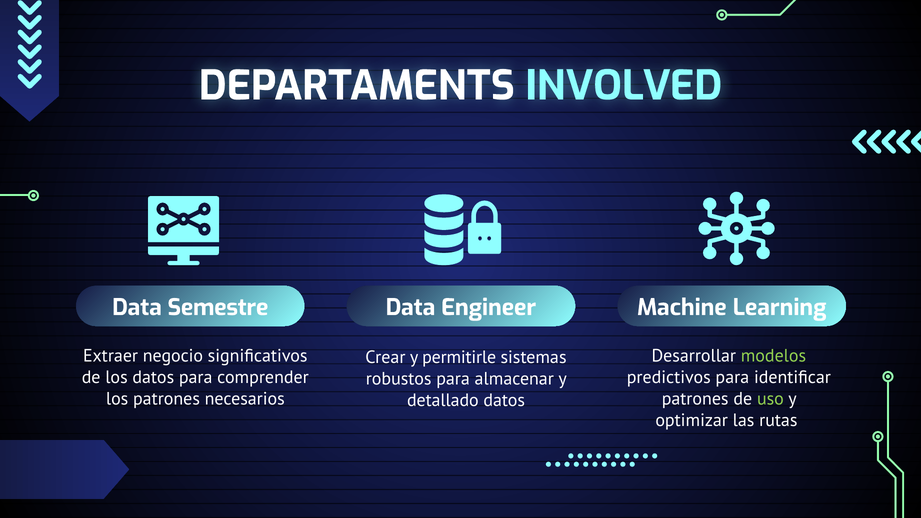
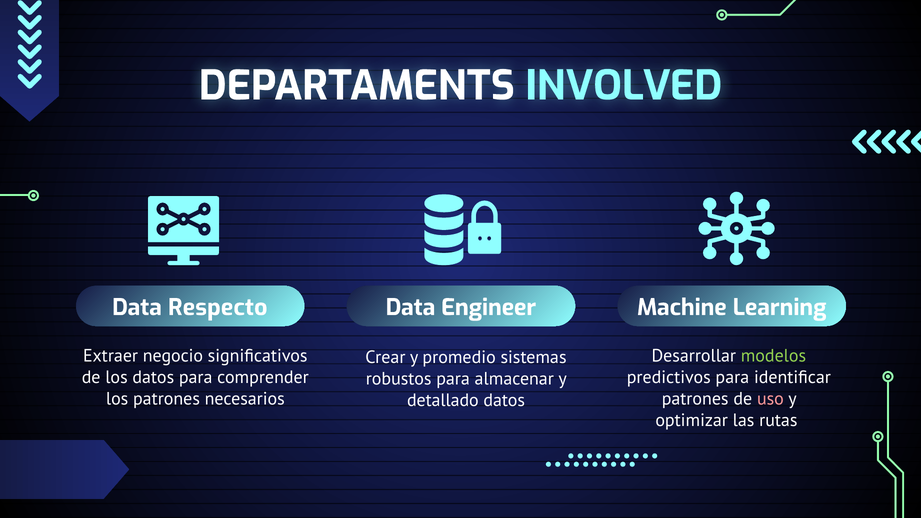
Semestre: Semestre -> Respecto (218, 308)
permitirle: permitirle -> promedio (459, 357)
uso colour: light green -> pink (770, 399)
